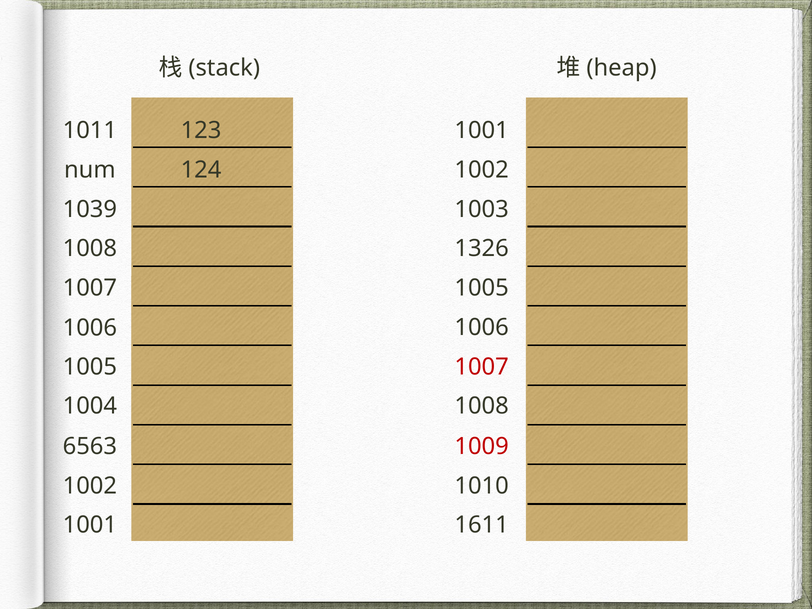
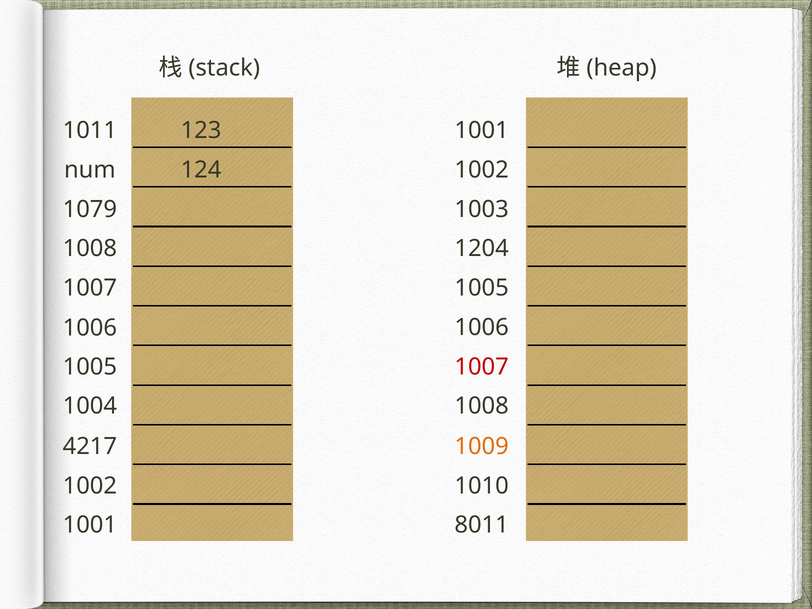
1039: 1039 -> 1079 (90, 209)
1326: 1326 -> 1204 (482, 248)
1009 colour: red -> orange (482, 447)
6563: 6563 -> 4217 (90, 447)
1611: 1611 -> 8011 (482, 525)
